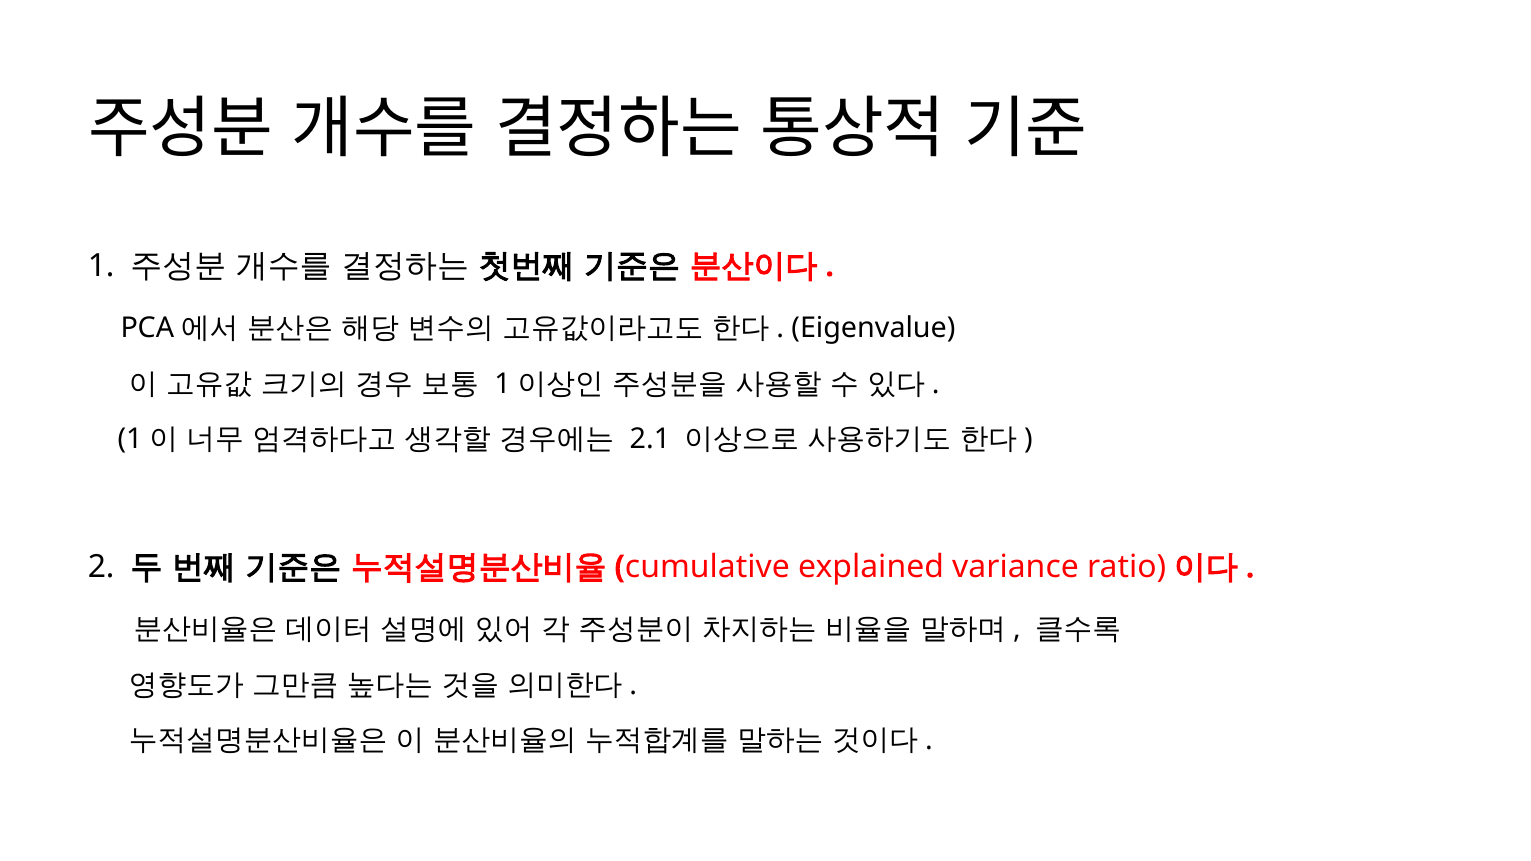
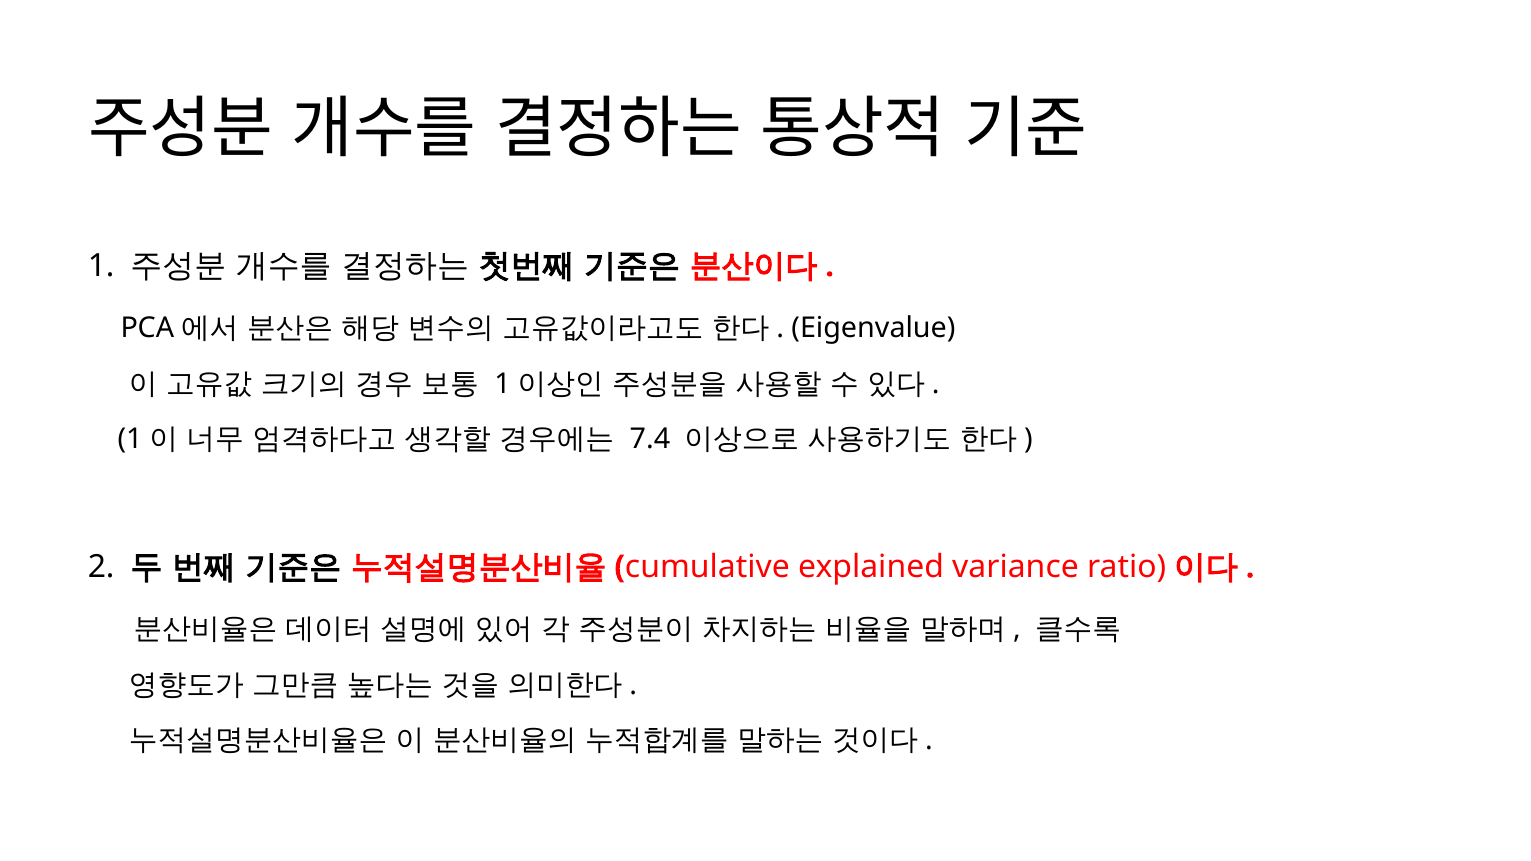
2.1: 2.1 -> 7.4 (650, 439)
